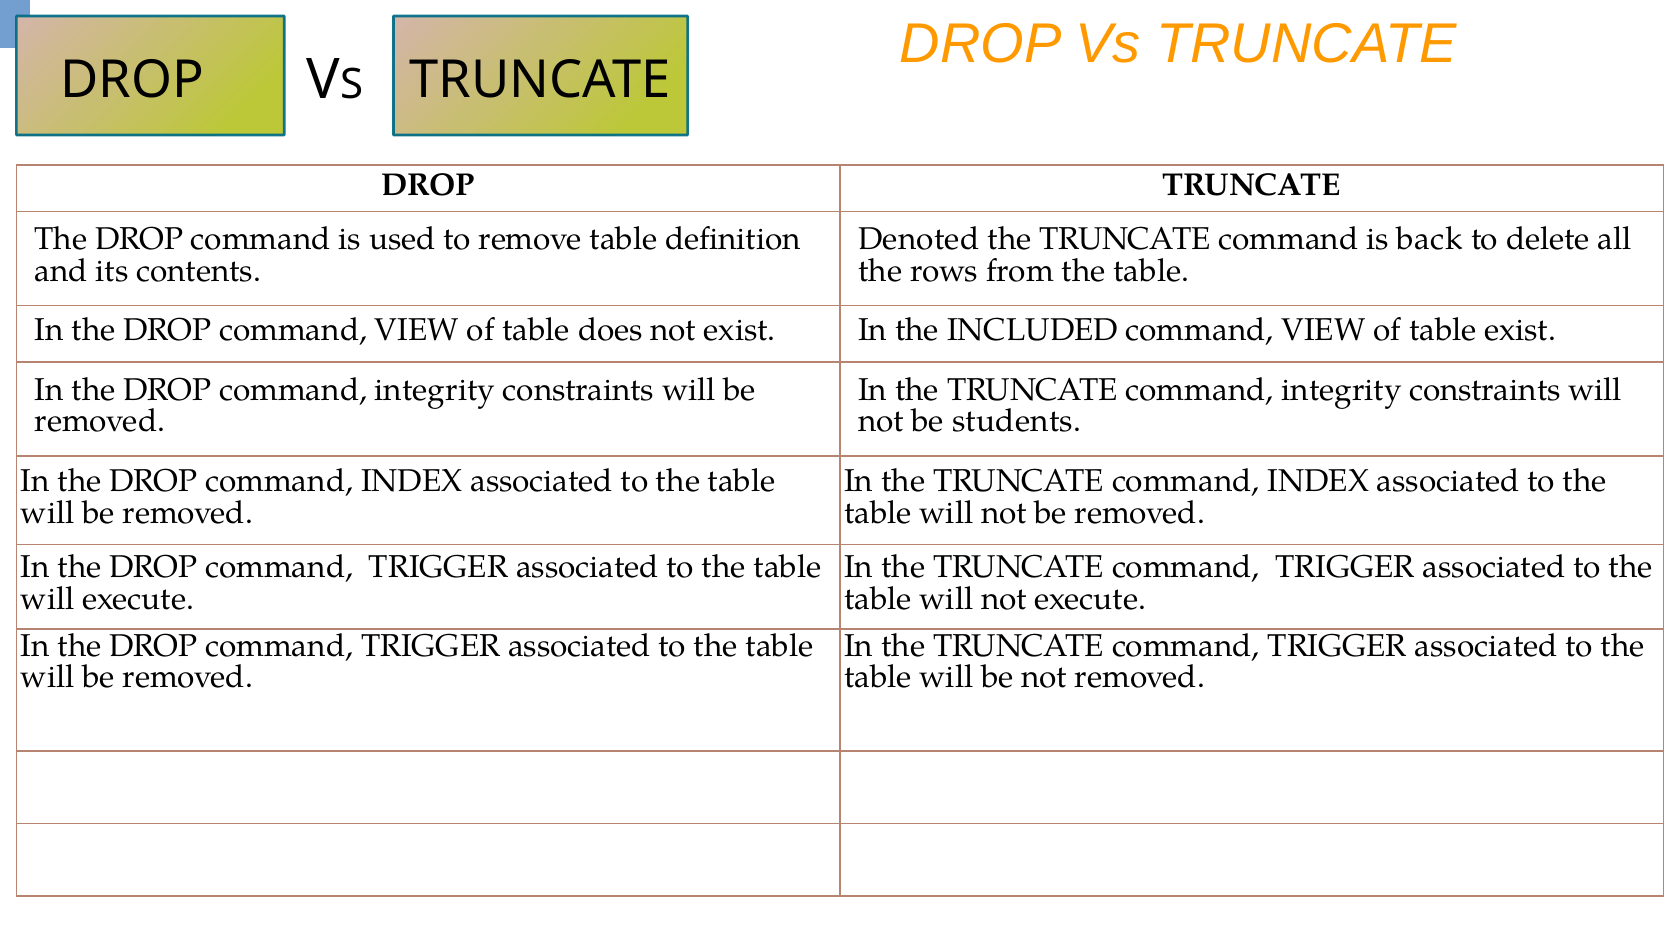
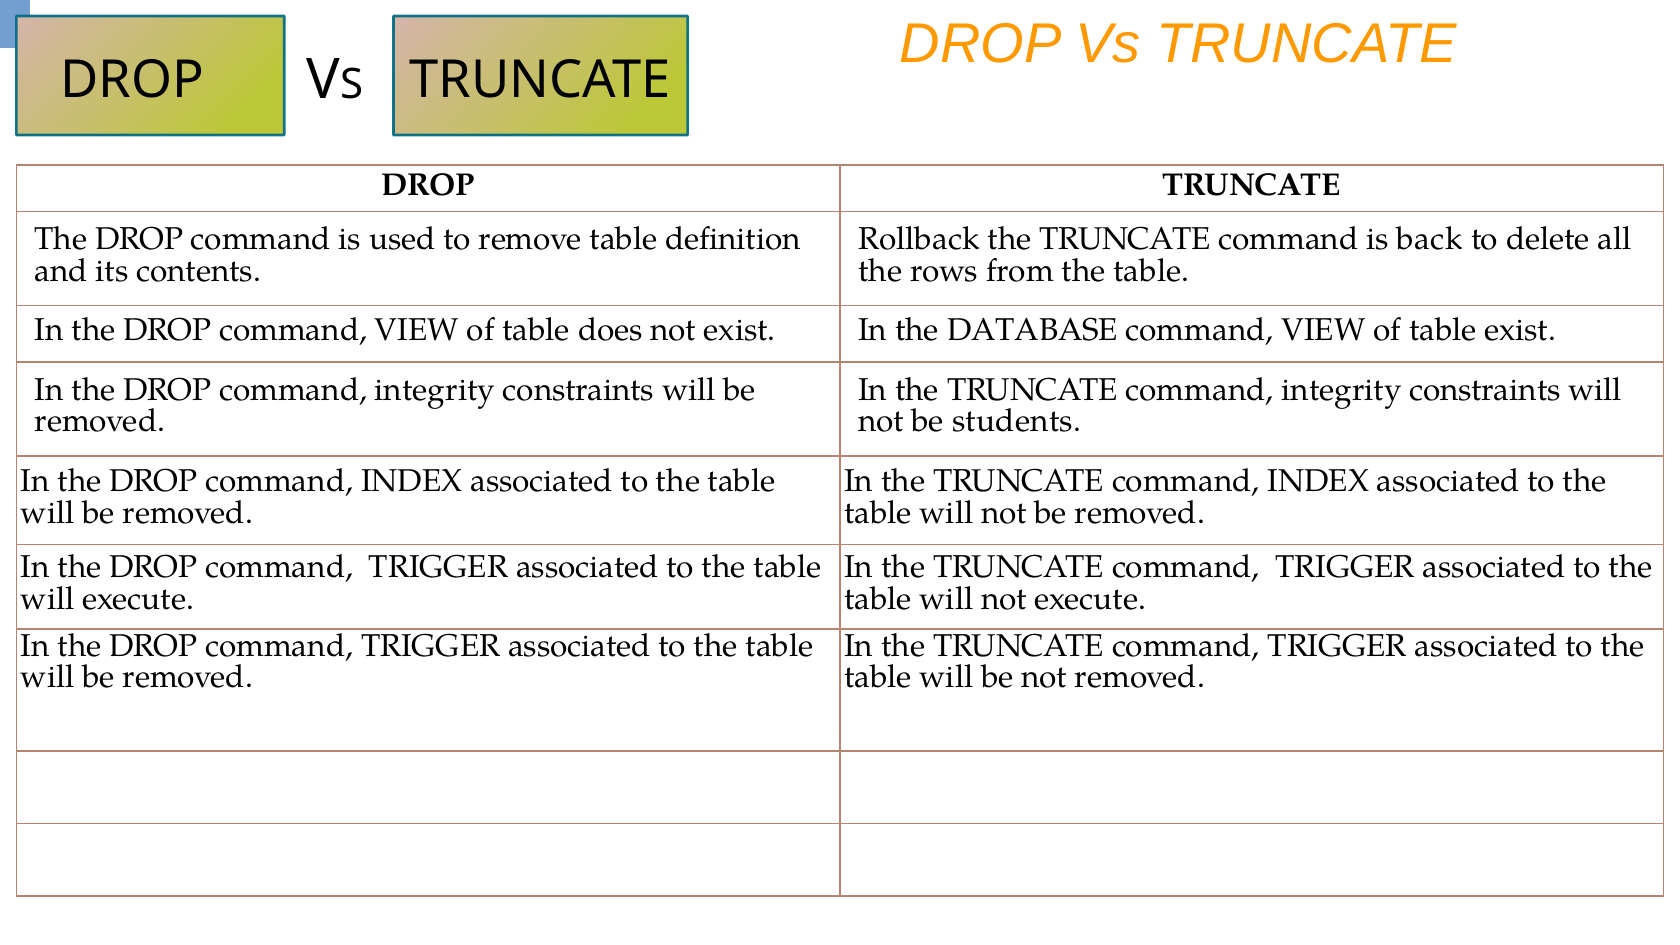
Denoted: Denoted -> Rollback (919, 239)
INCLUDED: INCLUDED -> DATABASE (1033, 330)
